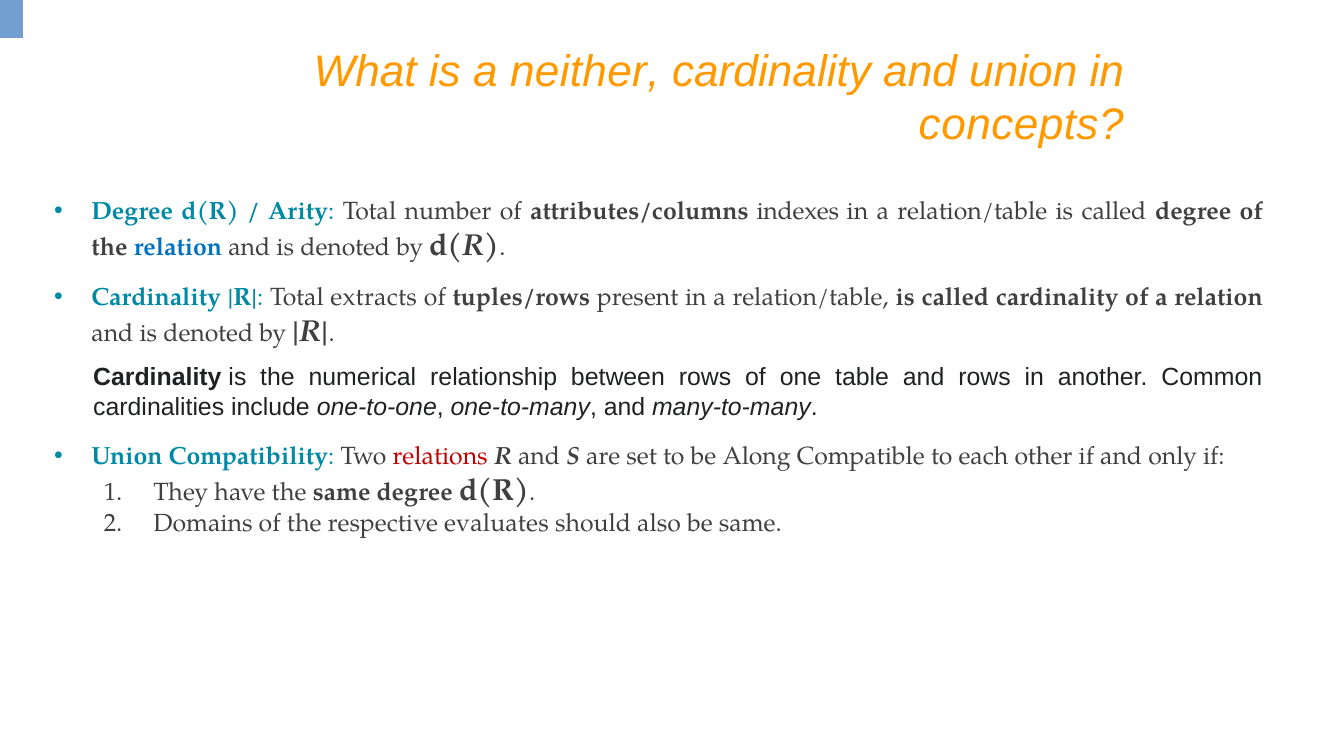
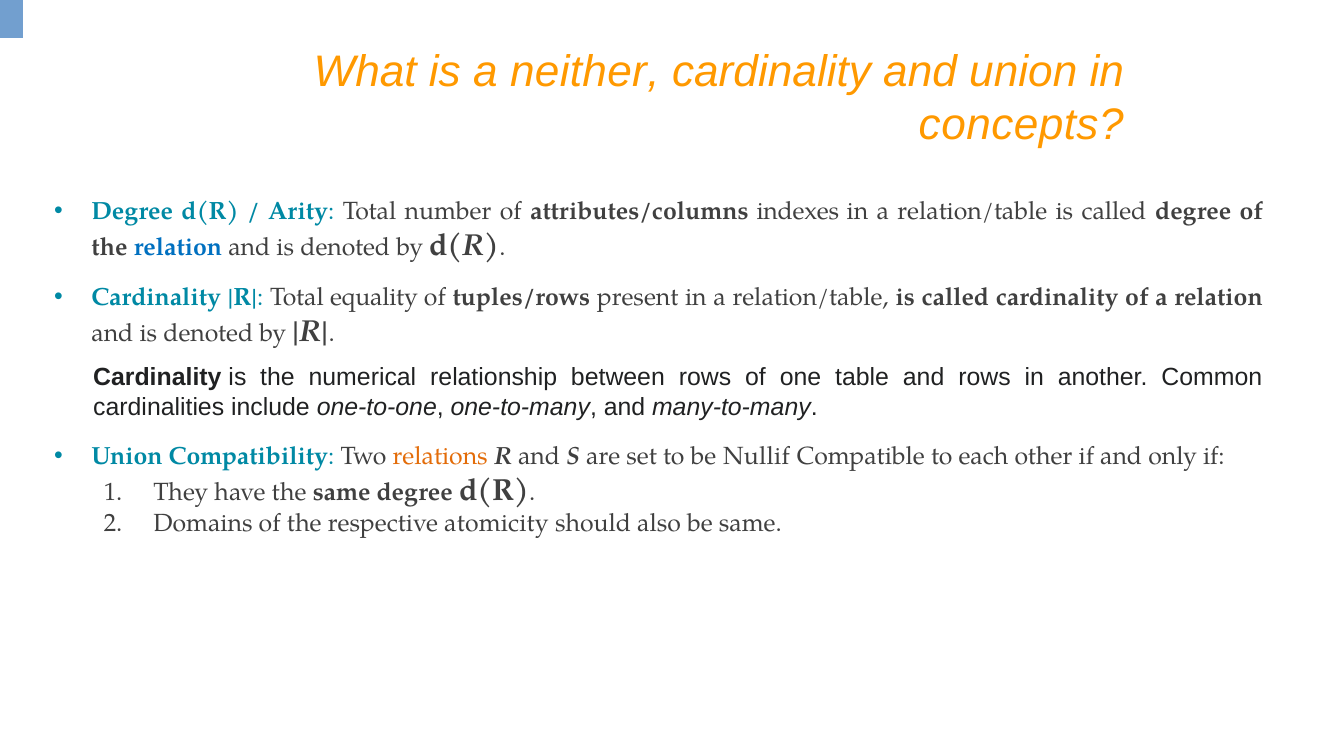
extracts: extracts -> equality (374, 298)
relations colour: red -> orange (440, 457)
Along: Along -> Nullif (756, 457)
evaluates: evaluates -> atomicity (496, 523)
